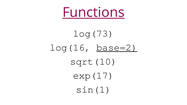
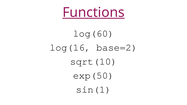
log(73: log(73 -> log(60 (94, 33)
base=2 underline: present -> none (117, 47)
exp(17: exp(17 -> exp(50 (94, 76)
